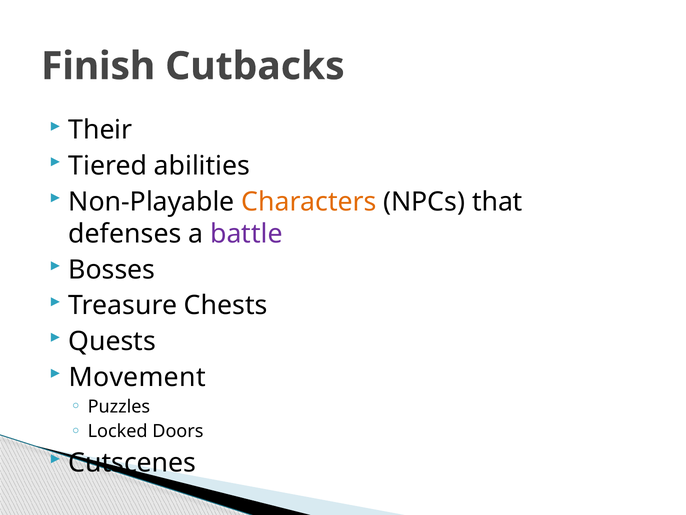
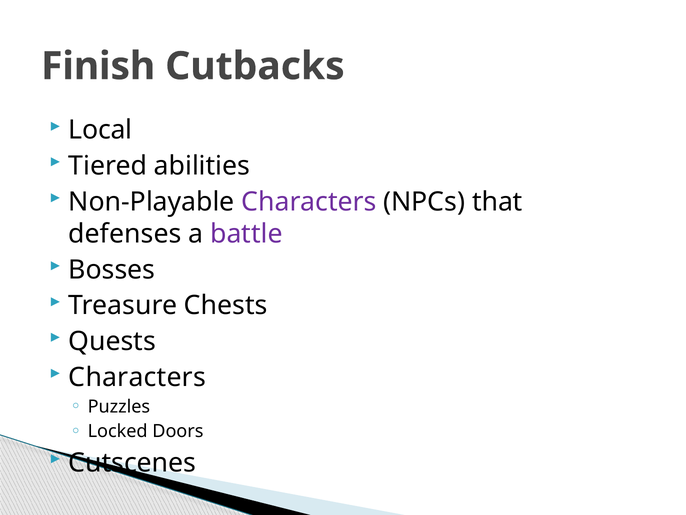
Their: Their -> Local (100, 130)
Characters colour: orange -> purple (309, 202)
Movement: Movement -> Characters (137, 377)
